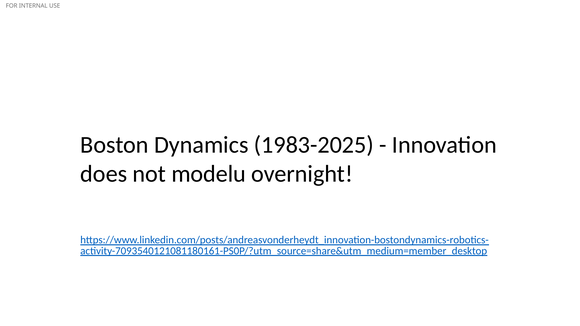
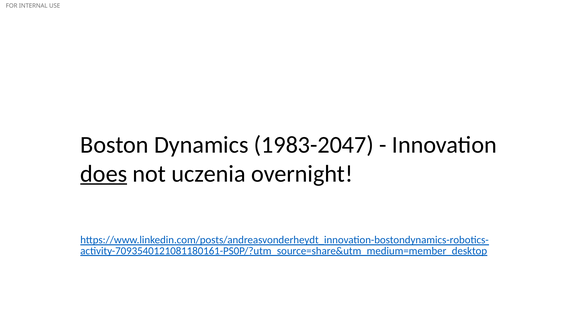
1983-2025: 1983-2025 -> 1983-2047 (314, 145)
does underline: none -> present (104, 174)
modelu: modelu -> uczenia (209, 174)
